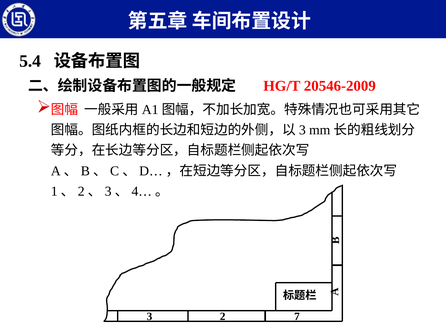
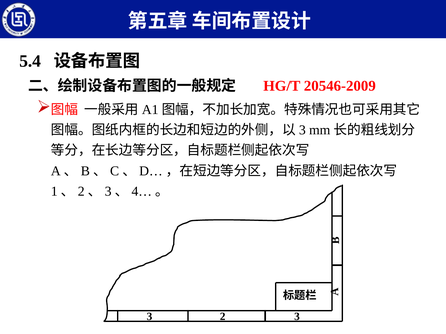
2 7: 7 -> 3 (297, 317)
